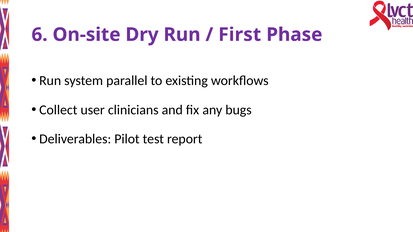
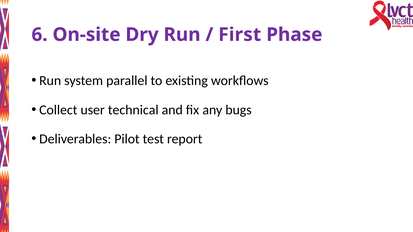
clinicians: clinicians -> technical (133, 110)
